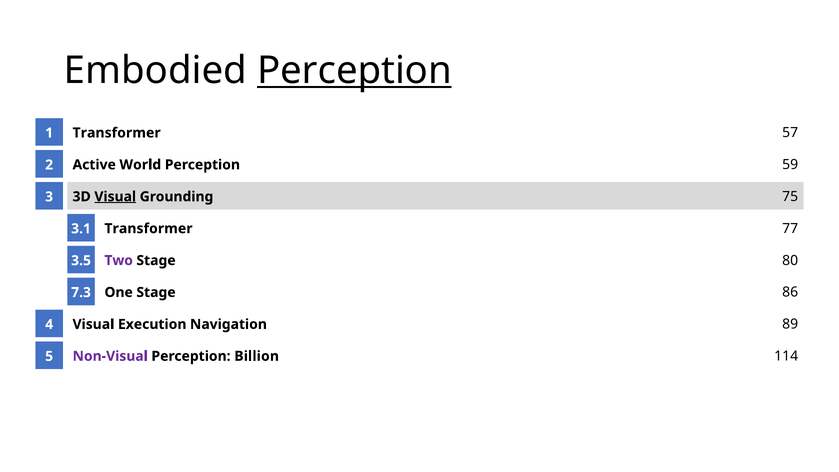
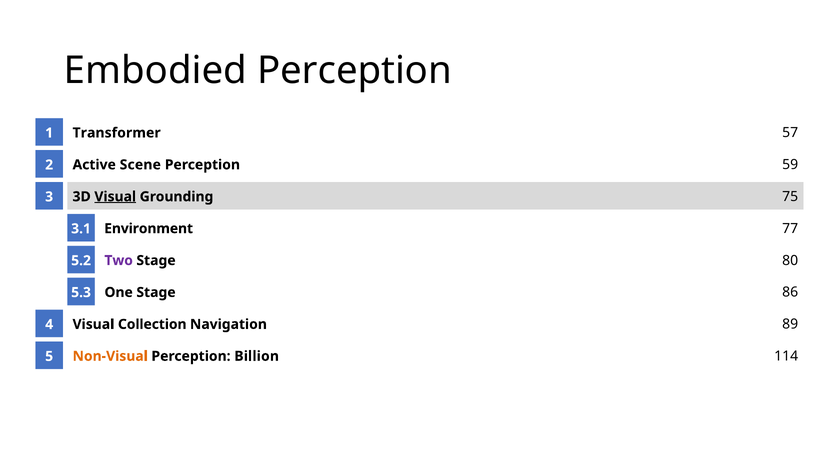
Perception underline: present -> none (354, 70)
World: World -> Scene (140, 165)
Transformer: Transformer -> Environment (149, 229)
3.5: 3.5 -> 5.2 (81, 261)
7.3: 7.3 -> 5.3 (81, 292)
Execution: Execution -> Collection (152, 324)
Non-Visual colour: purple -> orange (110, 356)
